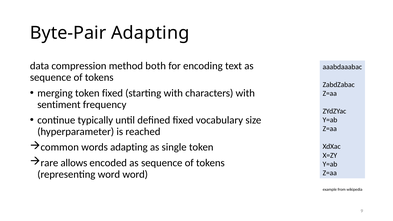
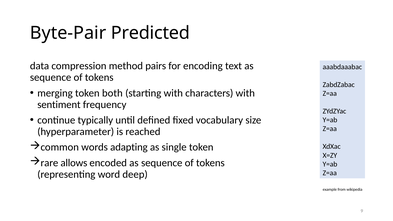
Byte-Pair Adapting: Adapting -> Predicted (150, 33)
both: both -> pairs (156, 66)
token fixed: fixed -> both (112, 93)
word word: word -> deep (135, 174)
